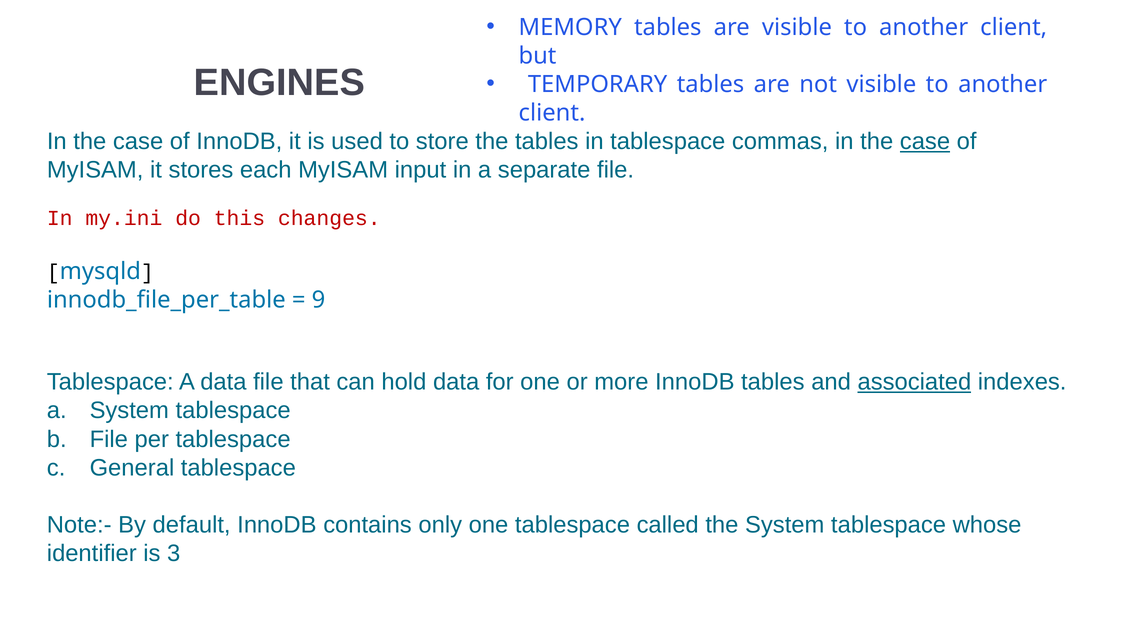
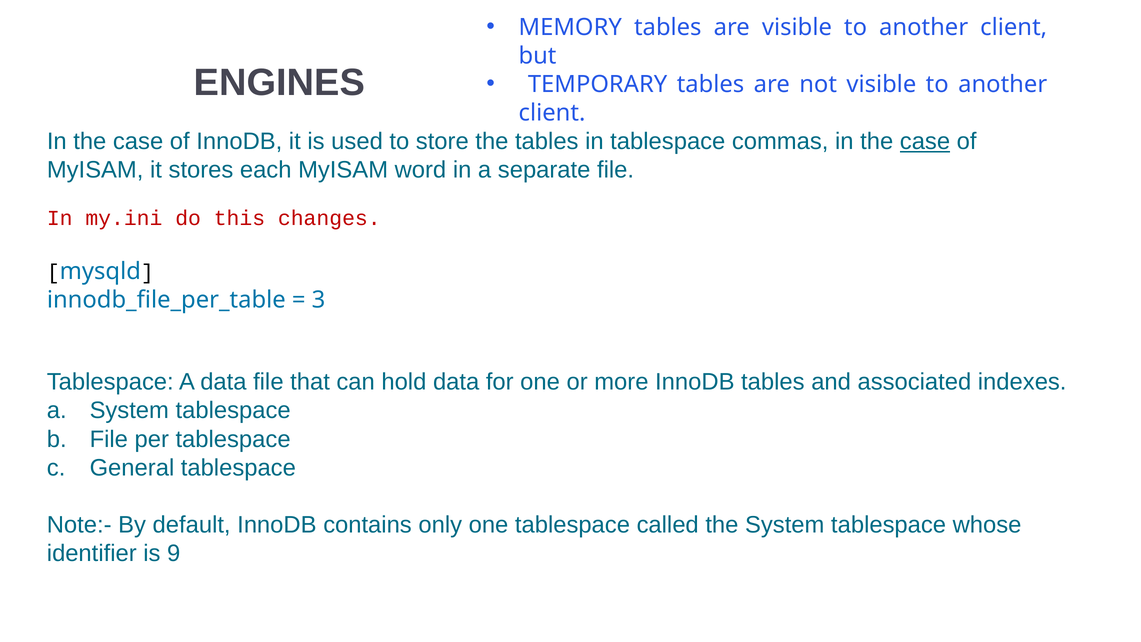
input: input -> word (420, 170)
9: 9 -> 3 (319, 300)
associated underline: present -> none (914, 382)
3: 3 -> 9 (174, 553)
